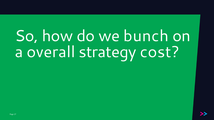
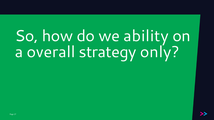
bunch: bunch -> ability (146, 36)
cost: cost -> only (160, 52)
